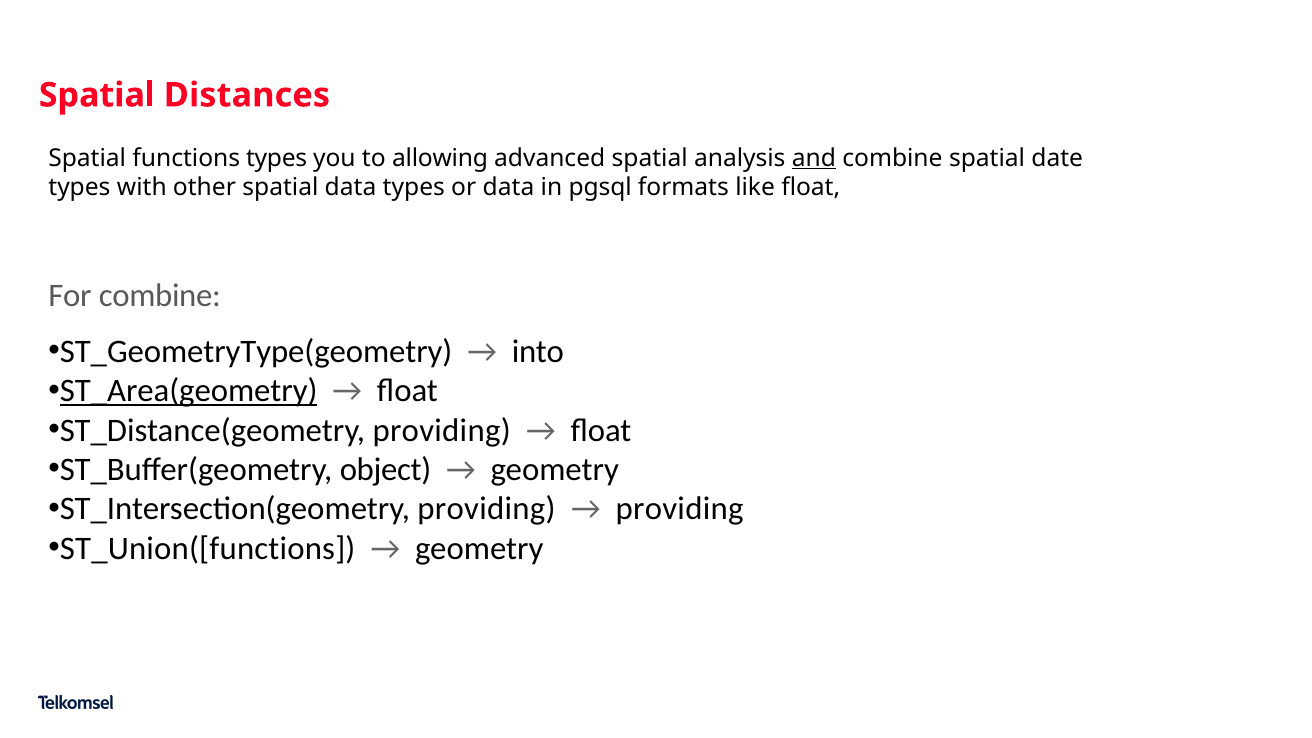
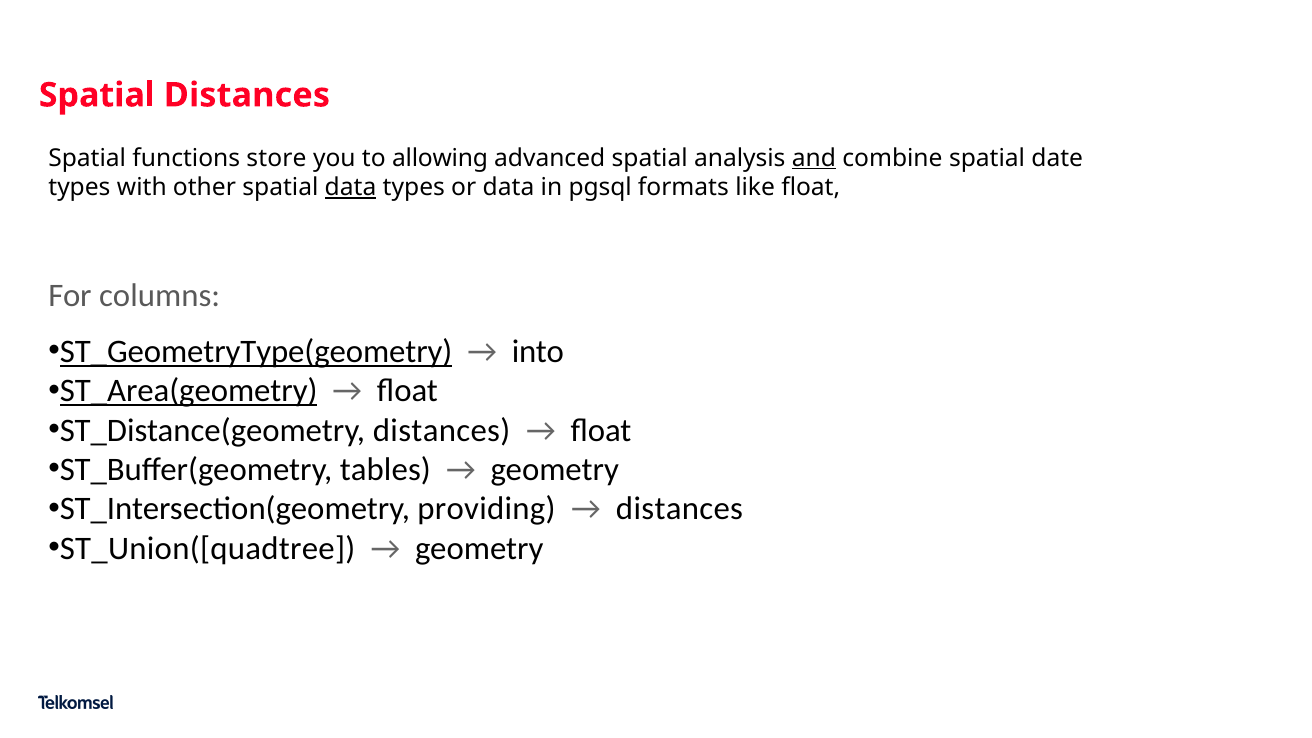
functions types: types -> store (276, 158)
data underline: none -> present (351, 188)
For combine: combine -> columns (160, 296)
ST_GeometryType(geometry underline: none -> present (256, 352)
ST_Distance(geometry providing: providing -> distances (442, 430)
object: object -> tables (385, 470)
providing: providing -> distances (680, 509)
ST_Union([functions: ST_Union([functions -> ST_Union([quadtree (208, 548)
